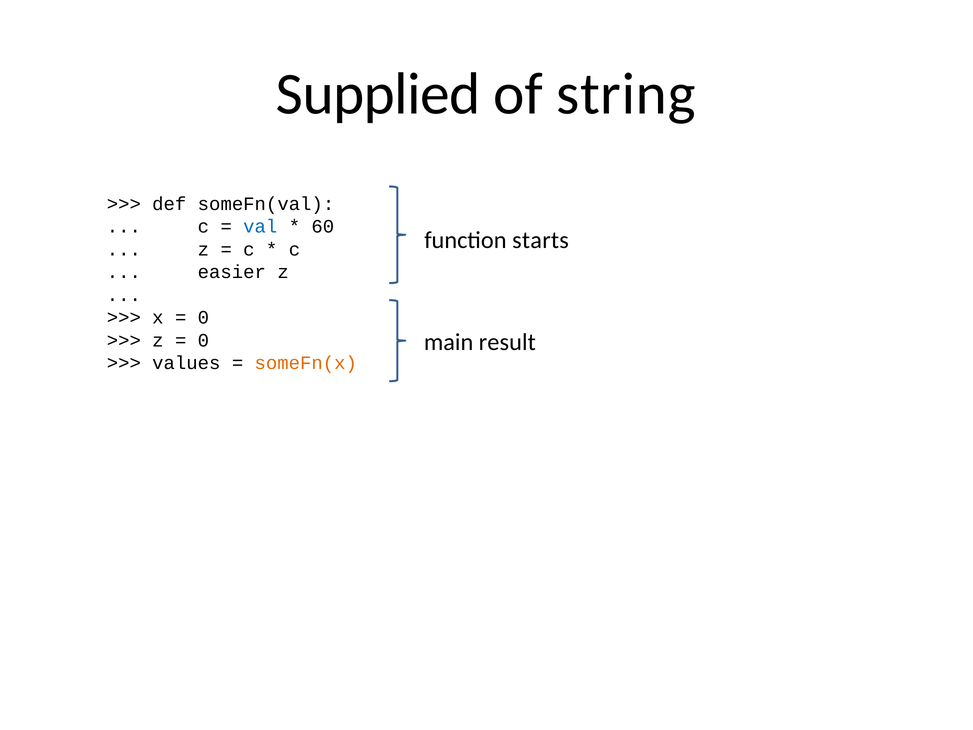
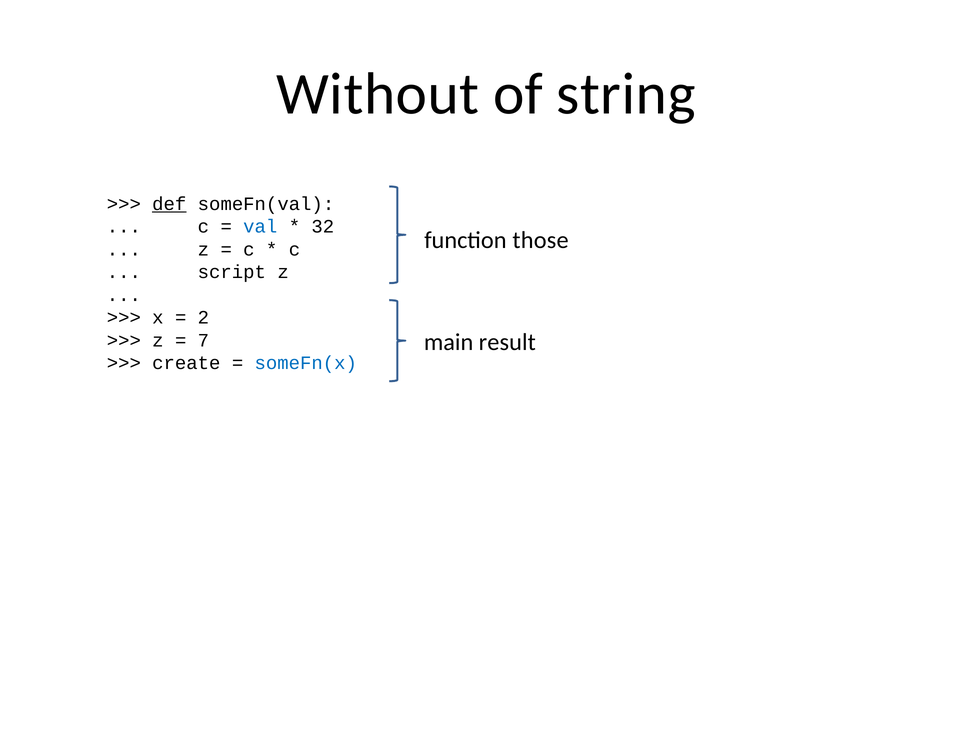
Supplied: Supplied -> Without (378, 94)
def underline: none -> present (169, 204)
60: 60 -> 32 (323, 227)
starts: starts -> those (541, 240)
easier: easier -> script (232, 272)
0: 0 -> 2 (203, 317)
0: 0 -> 7 (203, 340)
values: values -> create (186, 363)
someFn(x colour: orange -> blue (306, 363)
